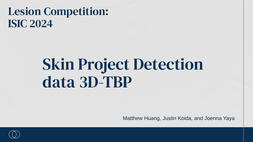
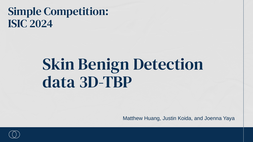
Lesion: Lesion -> Simple (25, 11)
Project: Project -> Benign (104, 64)
